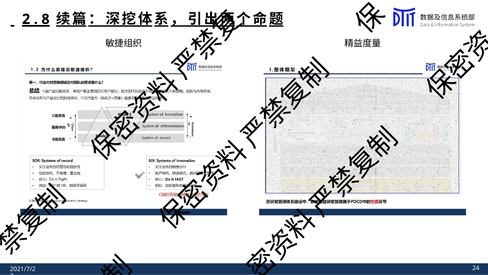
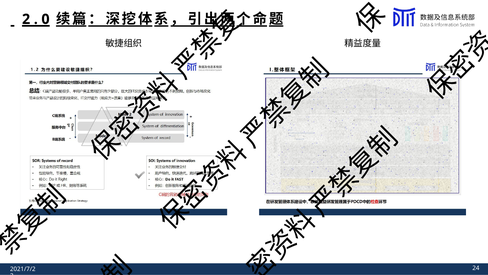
8: 8 -> 0 (45, 19)
